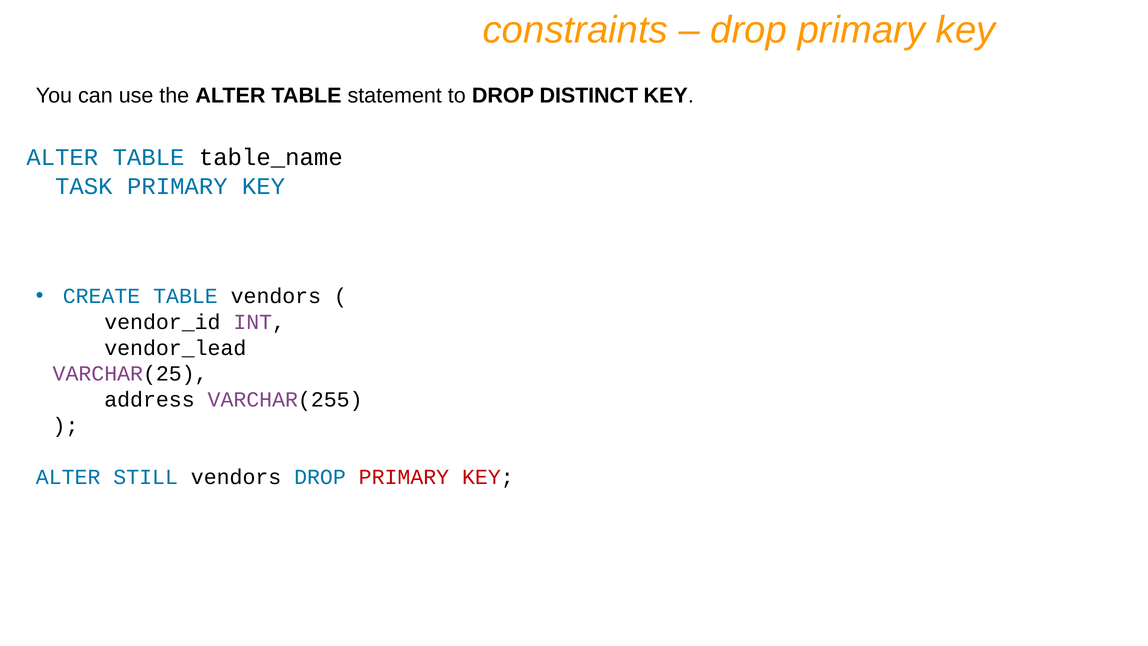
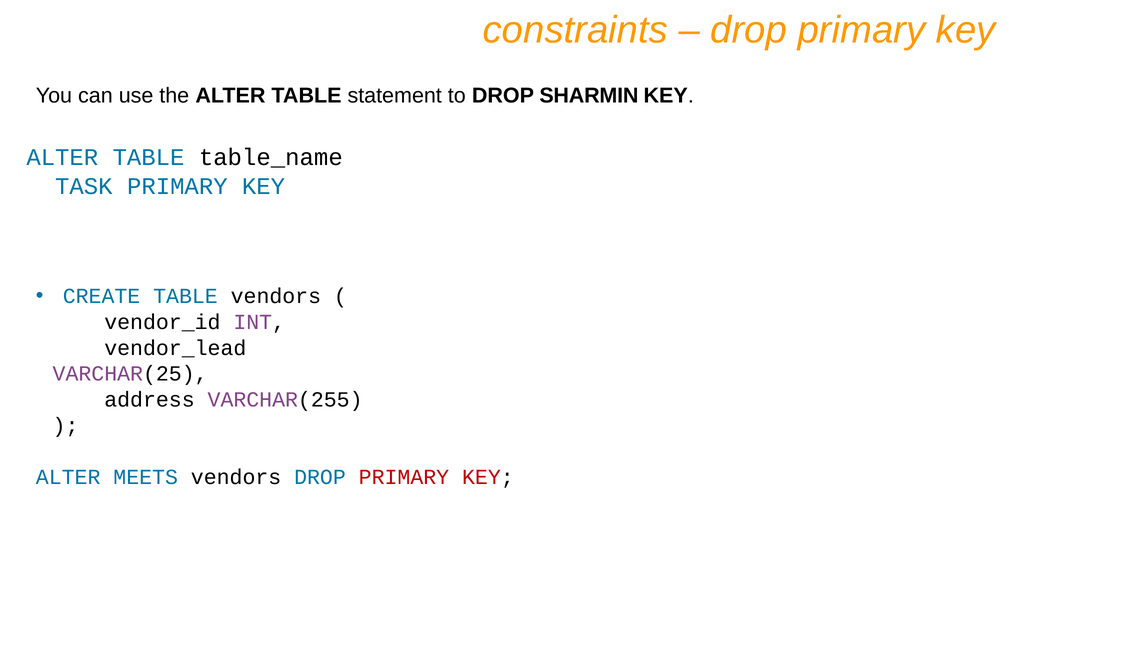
DISTINCT: DISTINCT -> SHARMIN (589, 96)
STILL: STILL -> MEETS (146, 477)
